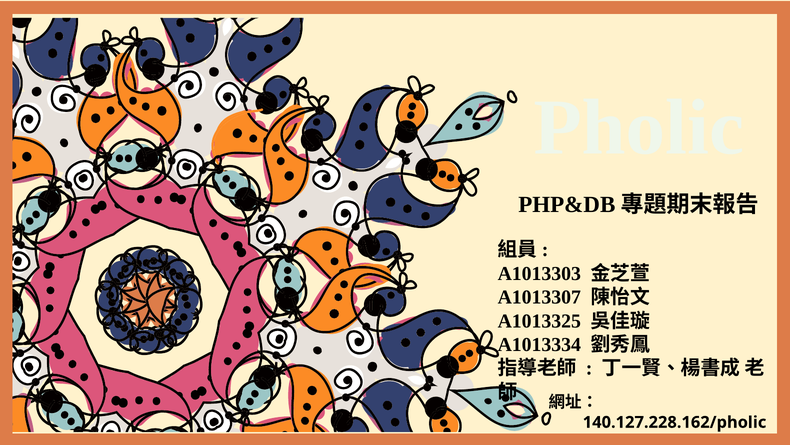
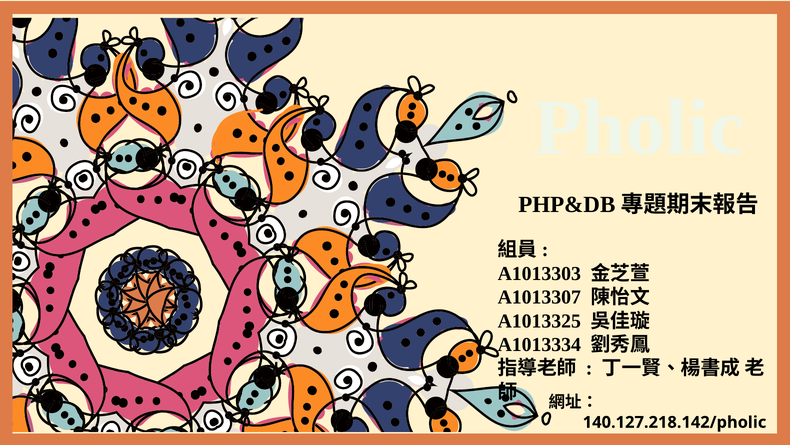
140.127.228.162/pholic: 140.127.228.162/pholic -> 140.127.218.142/pholic (675, 422)
